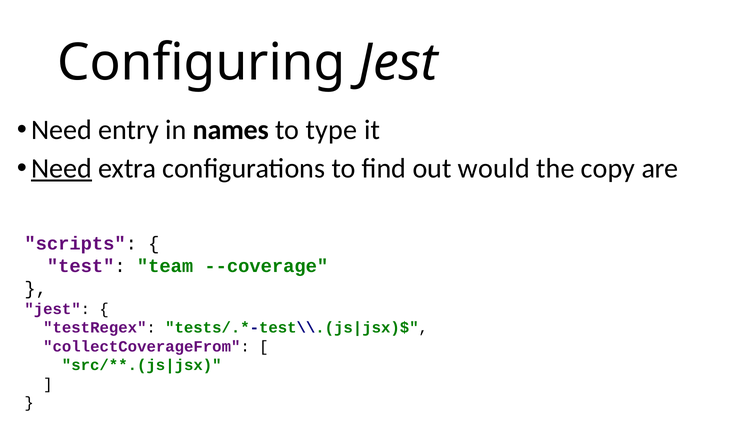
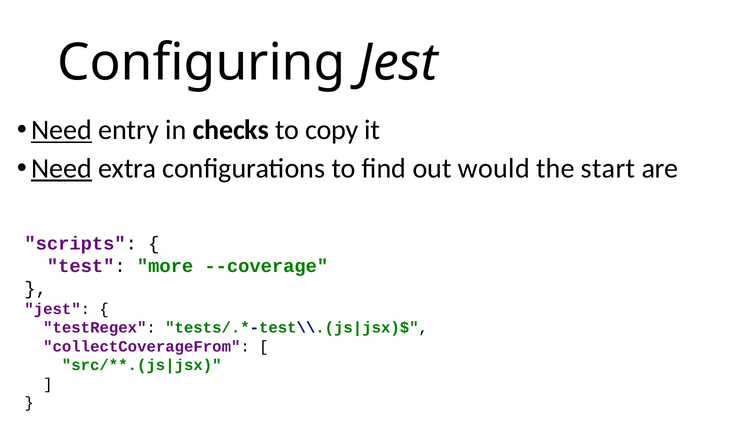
Need underline: none -> present (61, 130)
names: names -> checks (231, 130)
type: type -> copy (332, 130)
copy: copy -> start (608, 168)
team: team -> more (165, 266)
